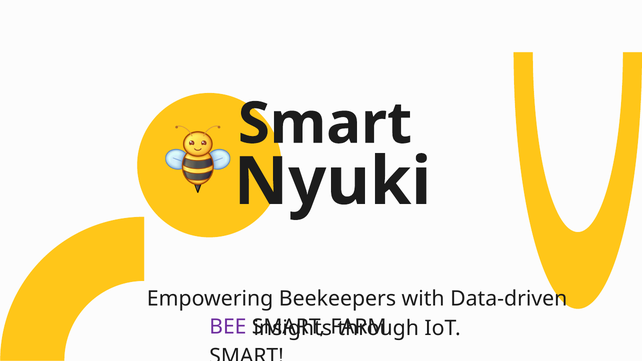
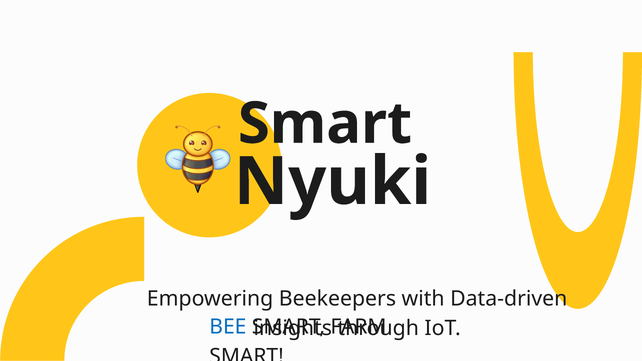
BEE colour: purple -> blue (228, 327)
